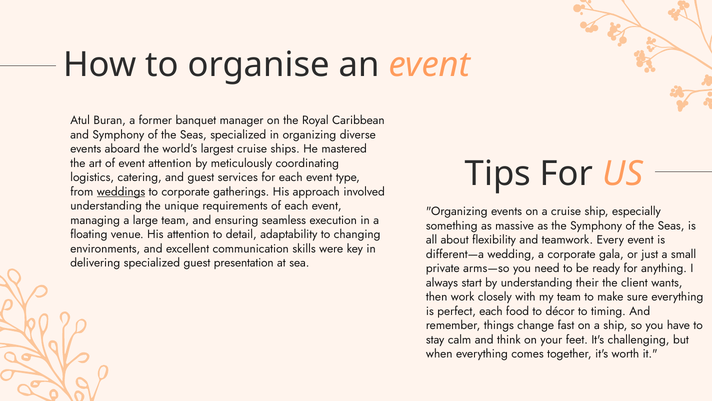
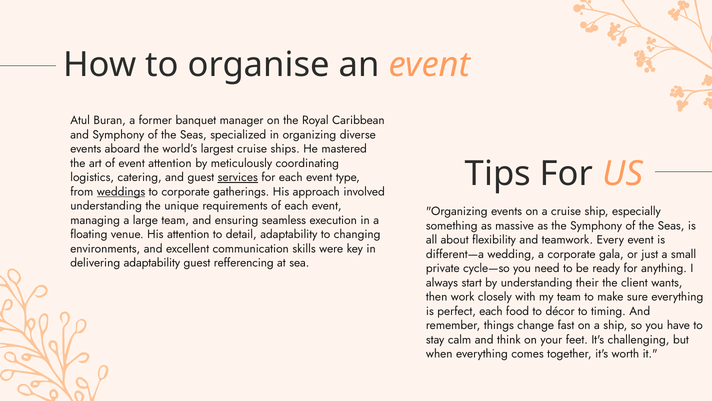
services underline: none -> present (238, 177)
delivering specialized: specialized -> adaptability (152, 263)
presentation: presentation -> refferencing (244, 263)
arms—so: arms—so -> cycle—so (486, 268)
